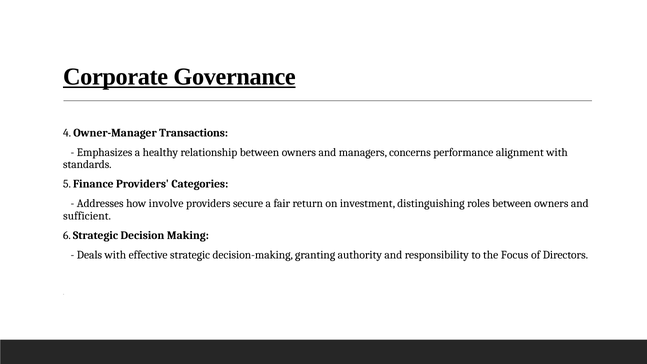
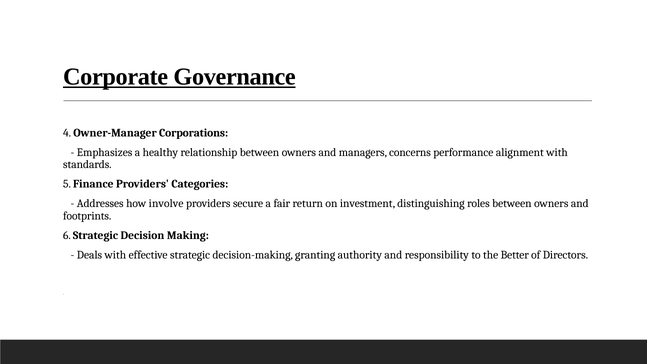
Transactions: Transactions -> Corporations (194, 133)
sufficient: sufficient -> footprints (87, 216)
Focus: Focus -> Better (515, 255)
